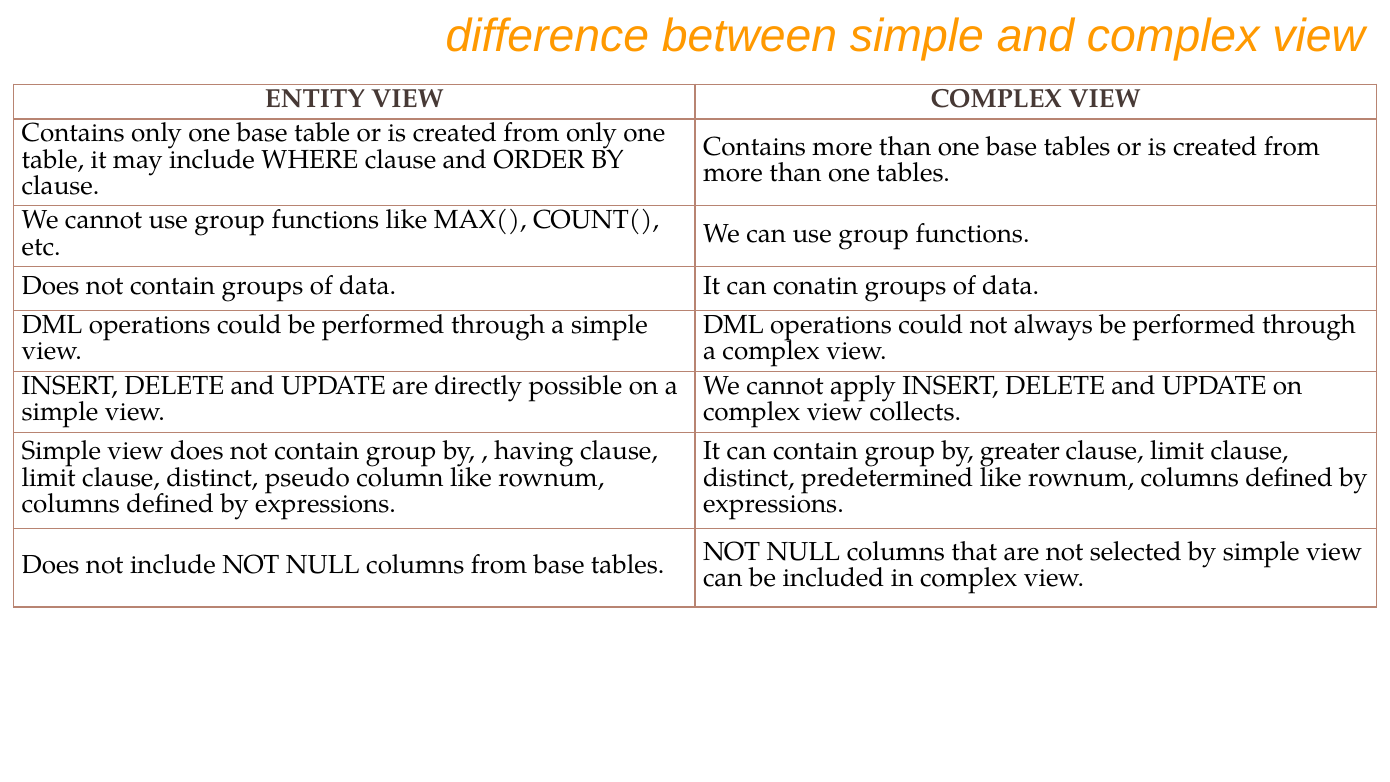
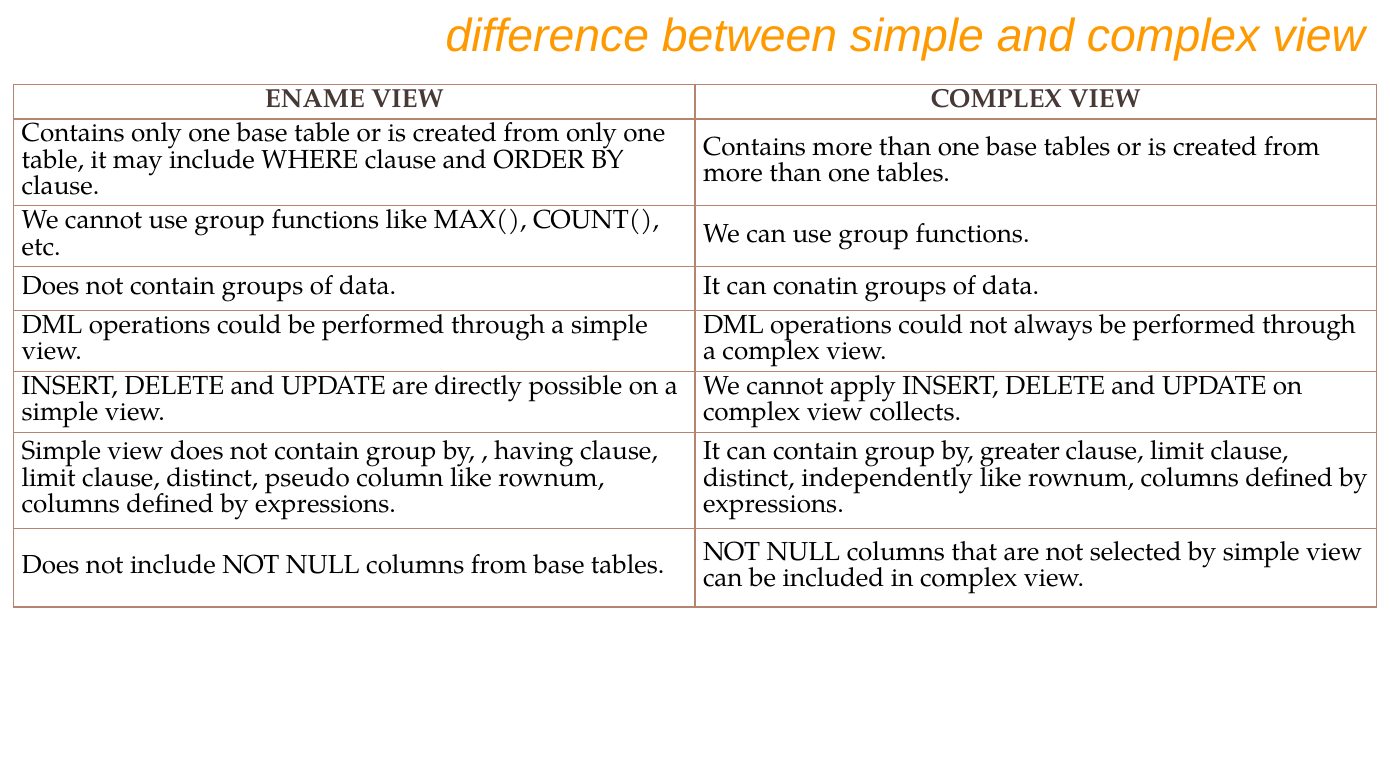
ENTITY: ENTITY -> ENAME (315, 99)
predetermined: predetermined -> independently (887, 477)
